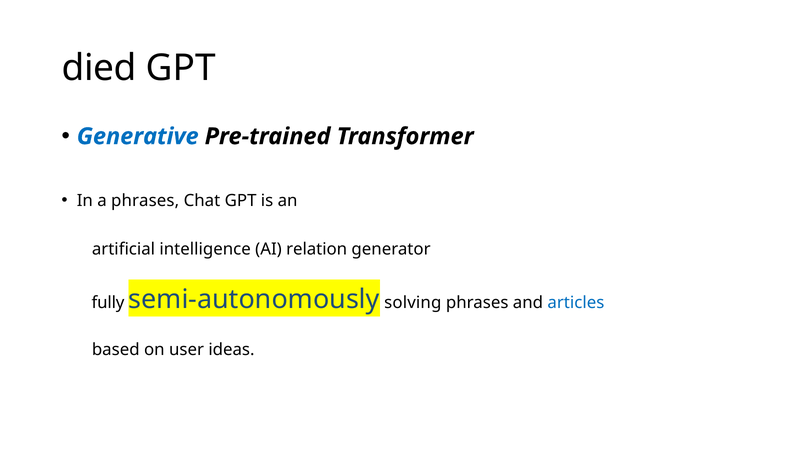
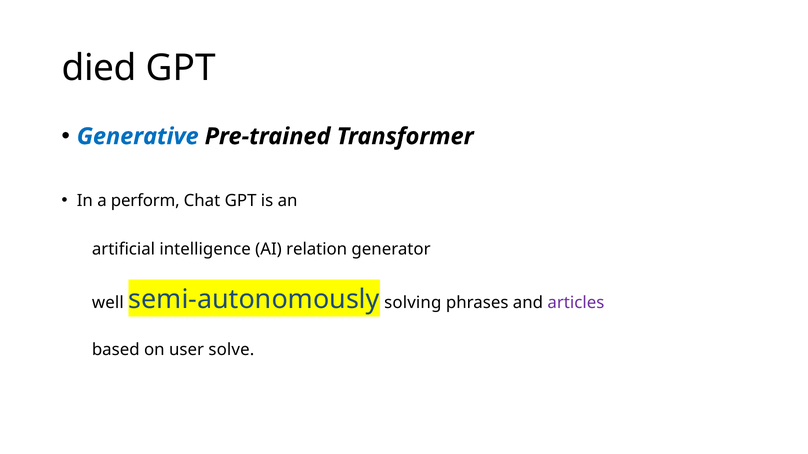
a phrases: phrases -> perform (145, 201)
fully: fully -> well (108, 303)
articles colour: blue -> purple (576, 303)
ideas: ideas -> solve (231, 350)
